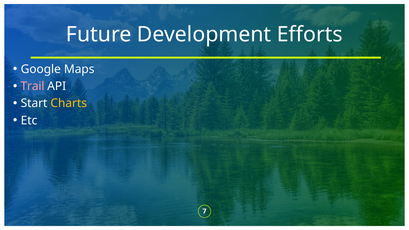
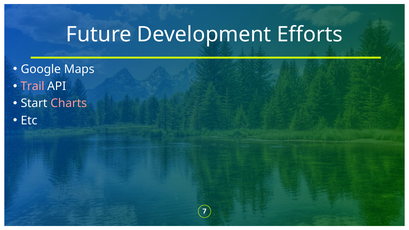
Charts colour: yellow -> pink (69, 103)
